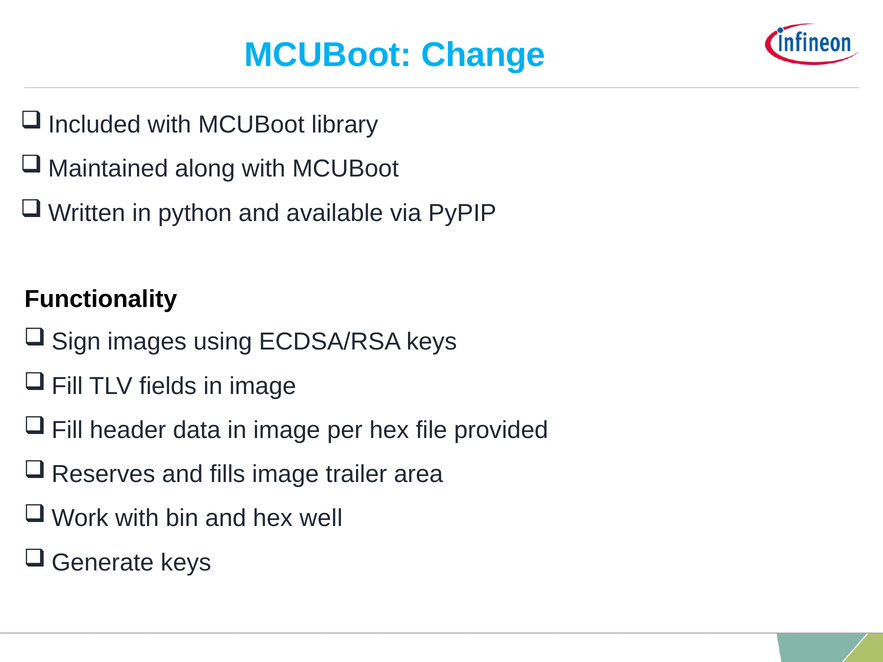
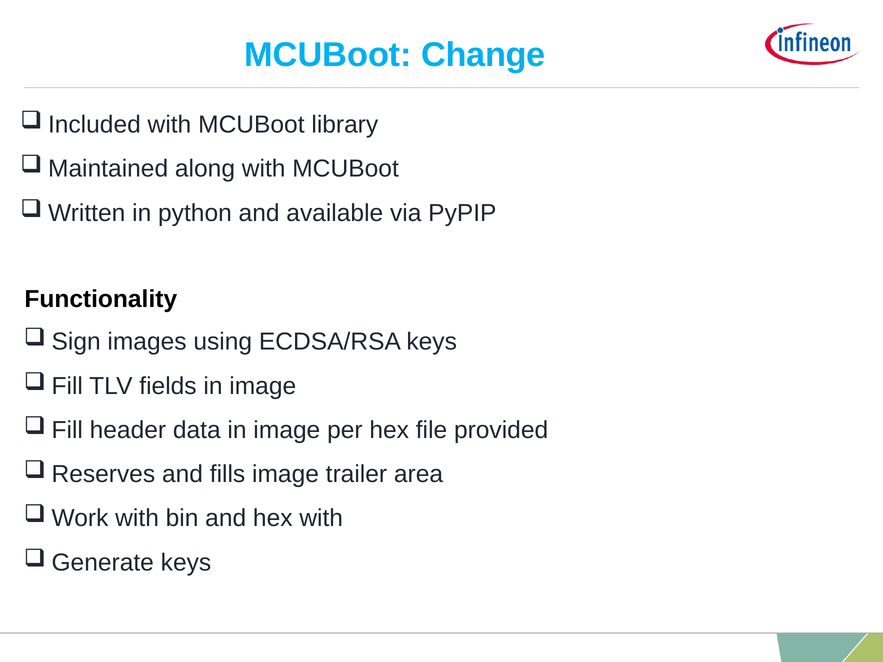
hex well: well -> with (321, 519)
